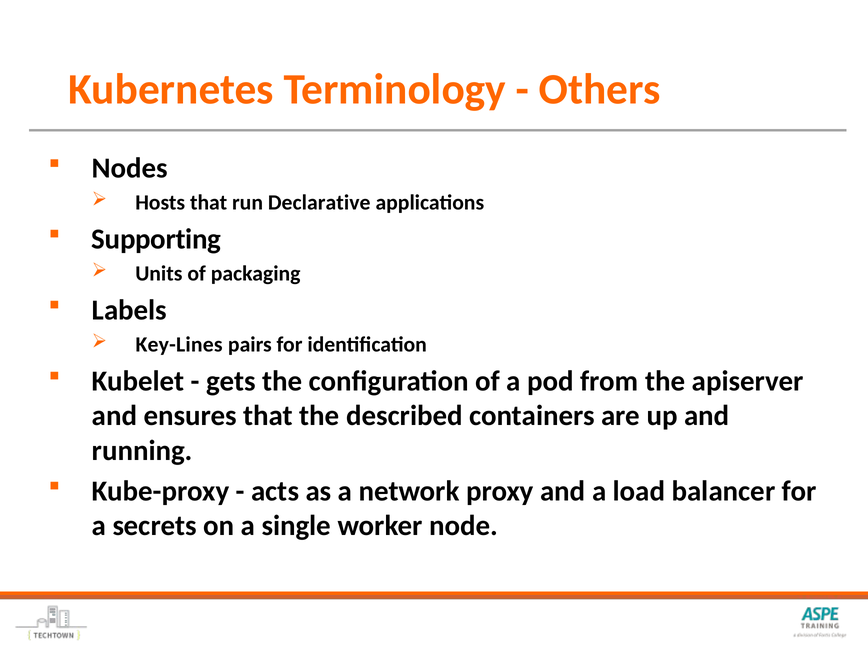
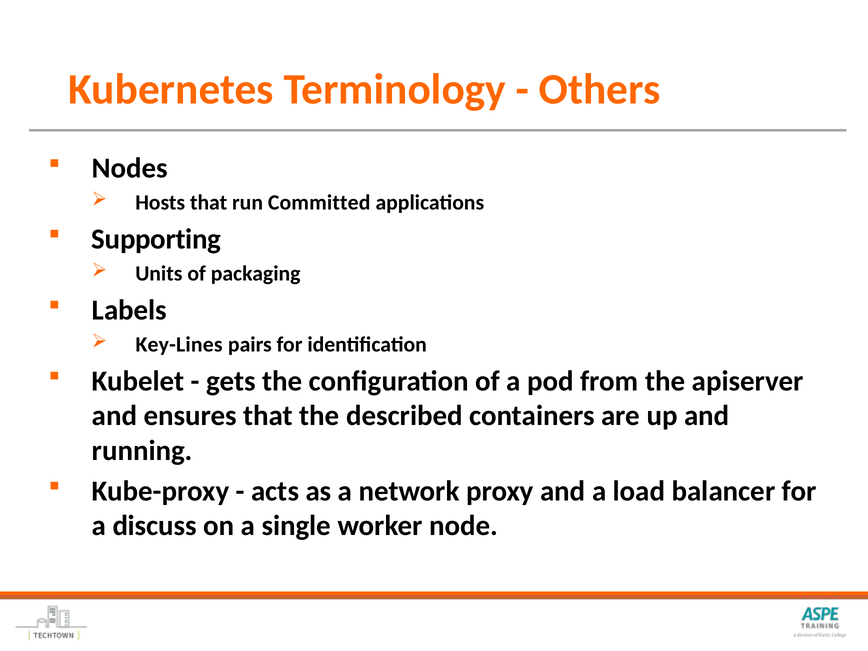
Declarative: Declarative -> Committed (319, 203)
secrets: secrets -> discuss (155, 526)
